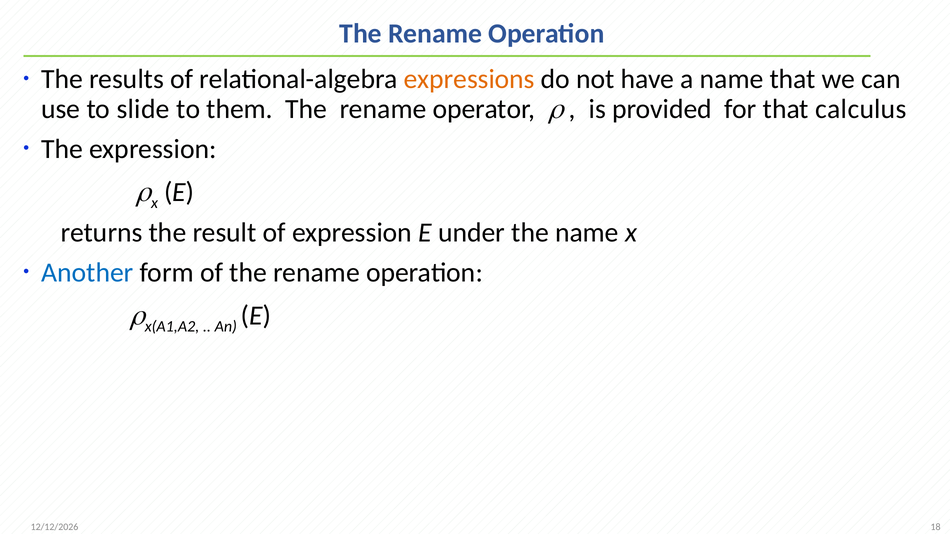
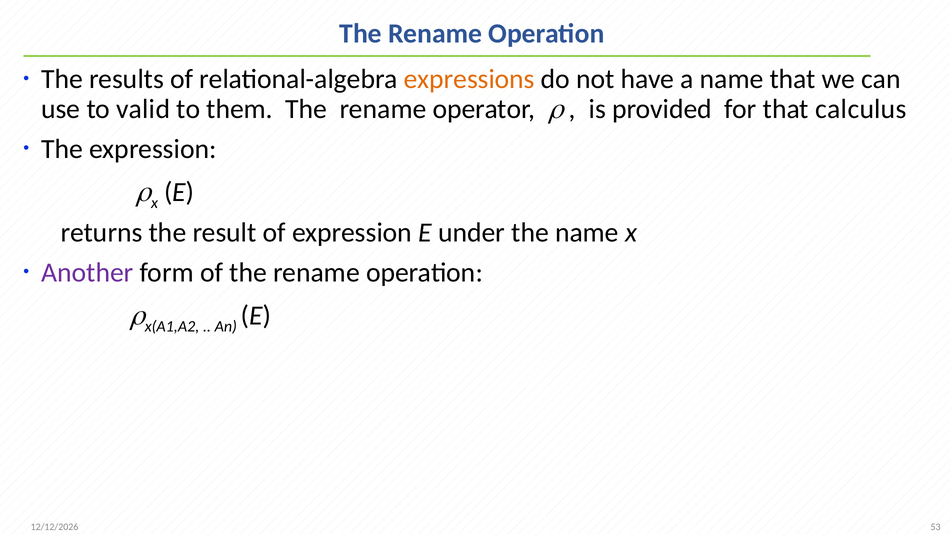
slide: slide -> valid (143, 109)
Another colour: blue -> purple (87, 273)
18: 18 -> 53 (936, 527)
